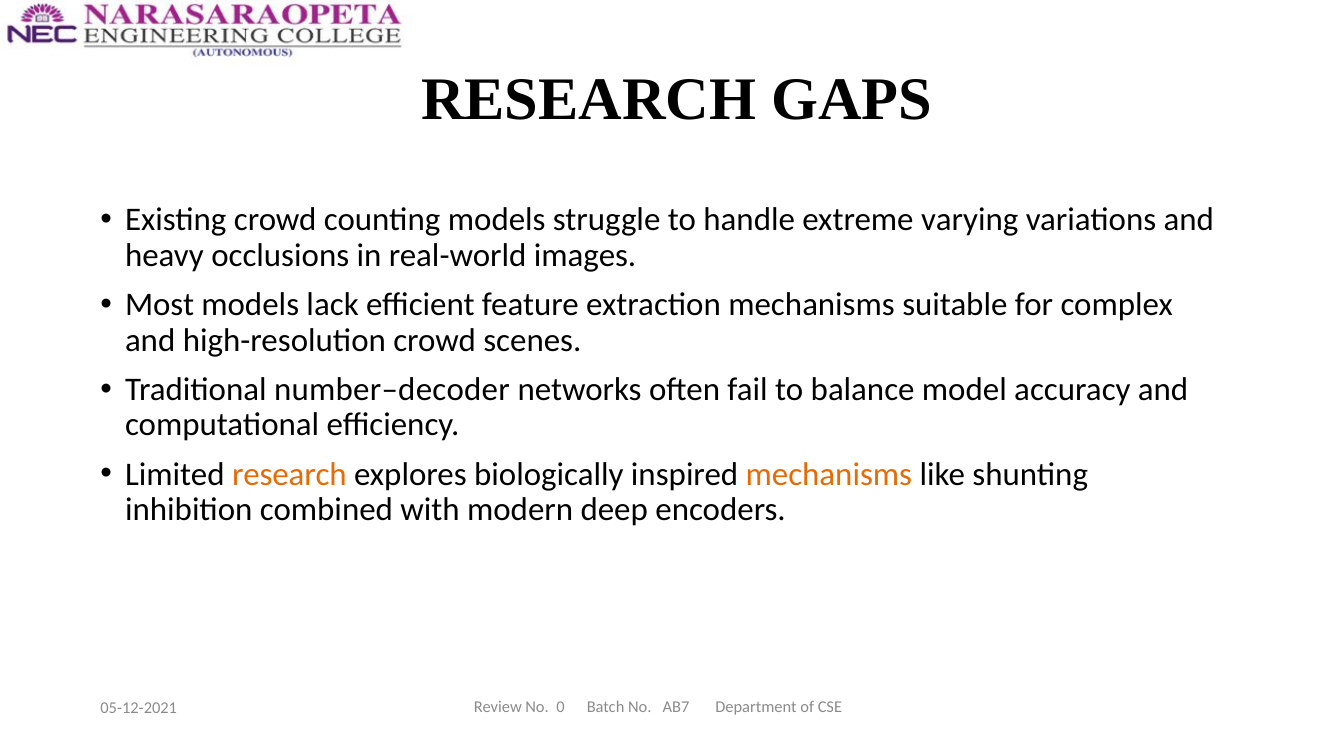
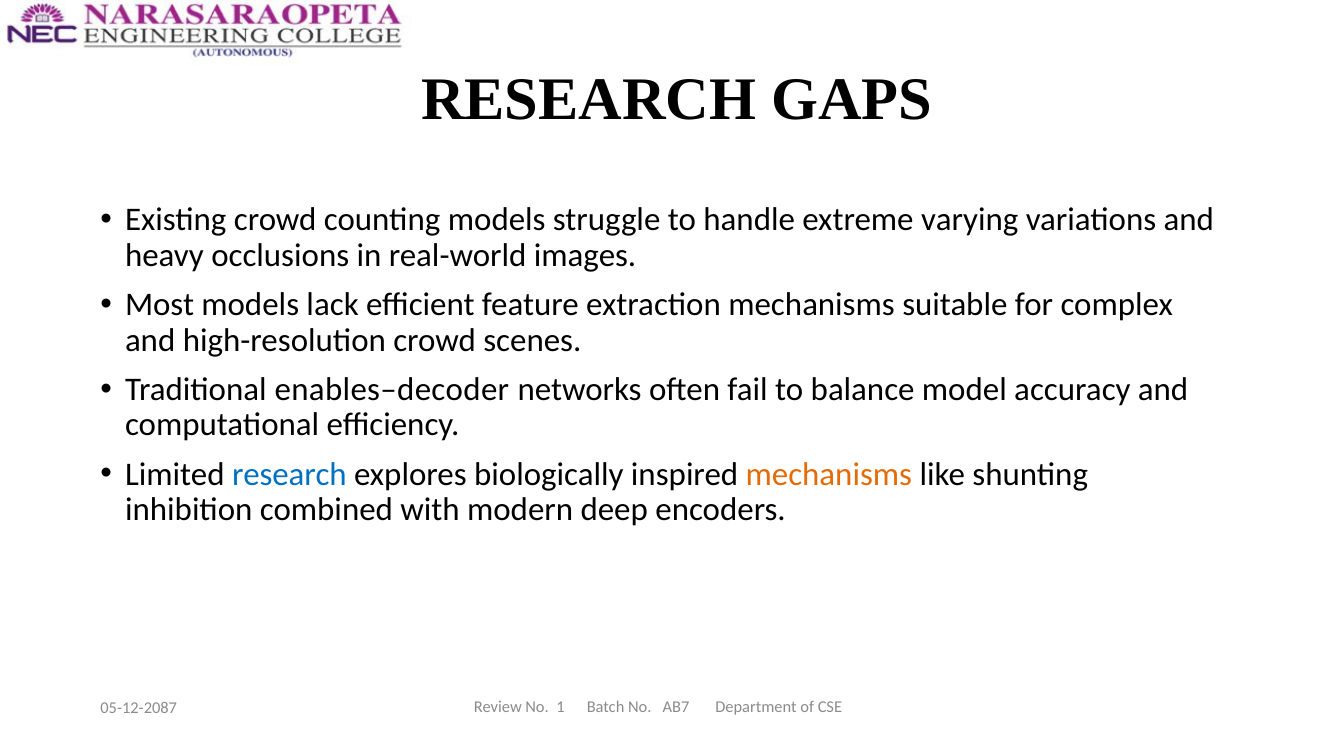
number–decoder: number–decoder -> enables–decoder (392, 389)
research colour: orange -> blue (289, 474)
0: 0 -> 1 (560, 707)
05-12-2021: 05-12-2021 -> 05-12-2087 (139, 707)
